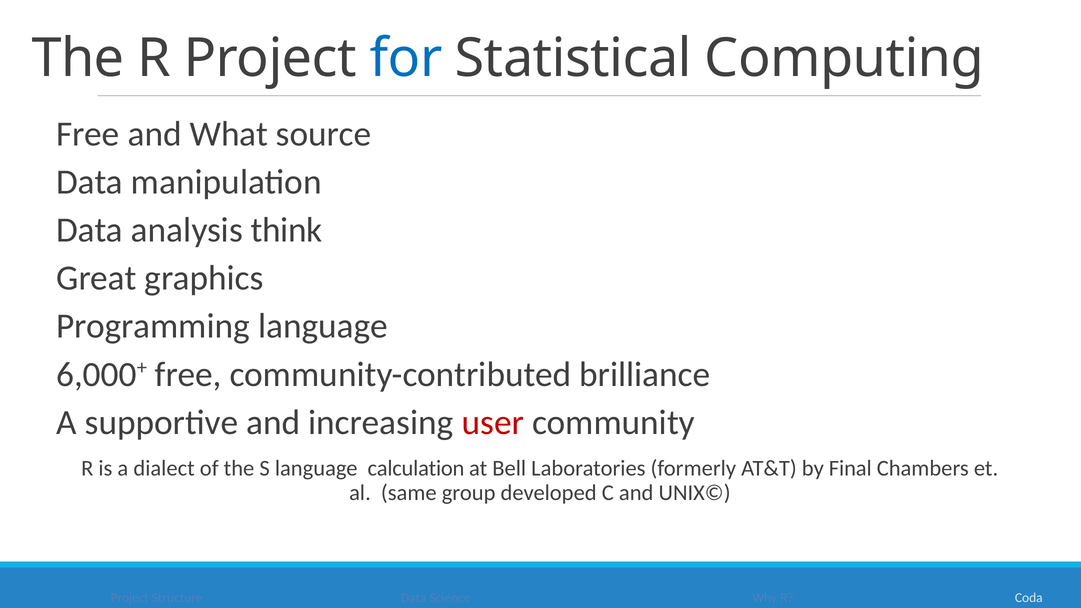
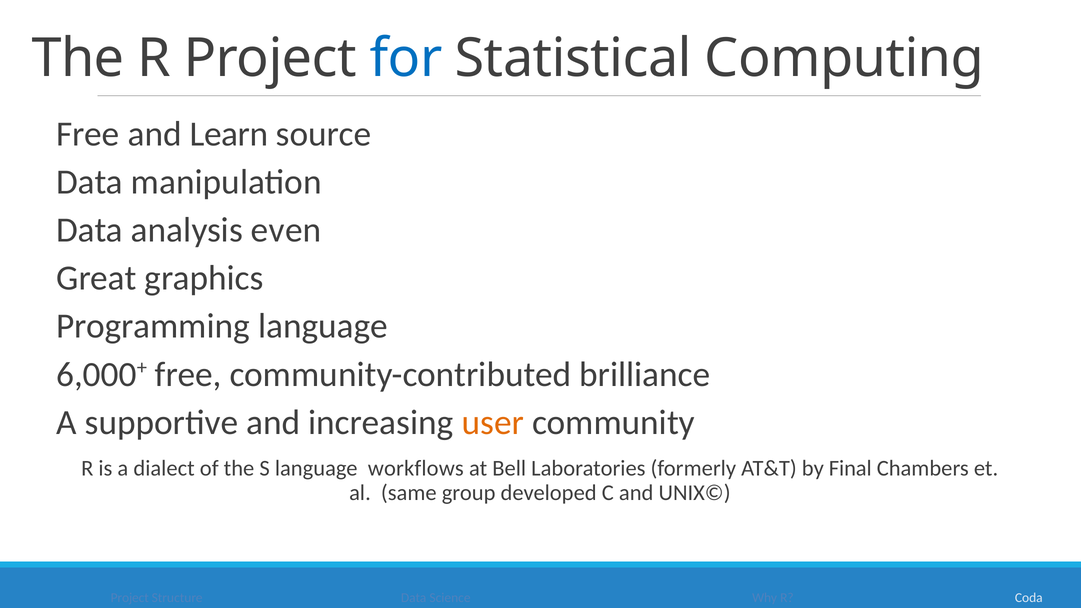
What: What -> Learn (229, 134)
think: think -> even (286, 230)
user colour: red -> orange (493, 422)
calculation: calculation -> workflows (416, 468)
